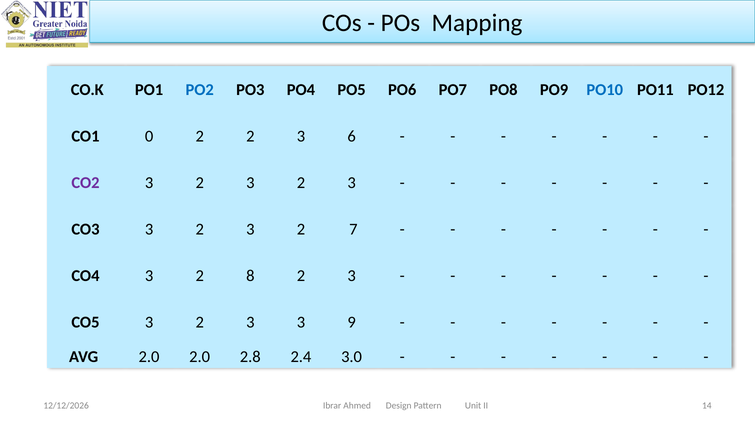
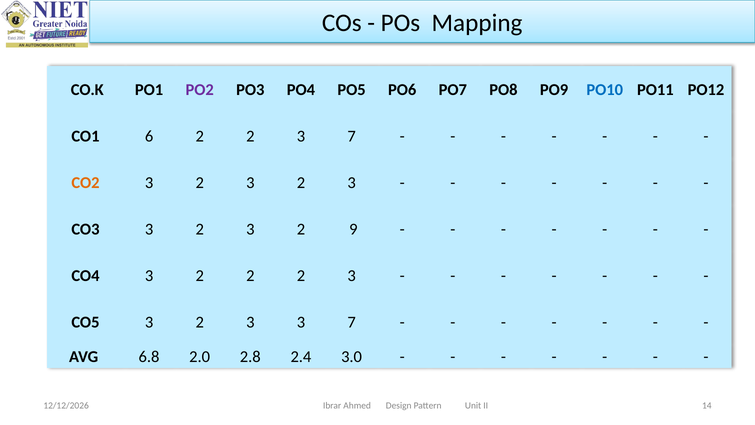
PO2 colour: blue -> purple (200, 90)
0: 0 -> 6 (149, 136)
2 3 6: 6 -> 7 (352, 136)
CO2 colour: purple -> orange (85, 183)
7: 7 -> 9 (353, 229)
3 2 8: 8 -> 2 (250, 276)
3 3 9: 9 -> 7 (352, 322)
AVG 2.0: 2.0 -> 6.8 (149, 357)
